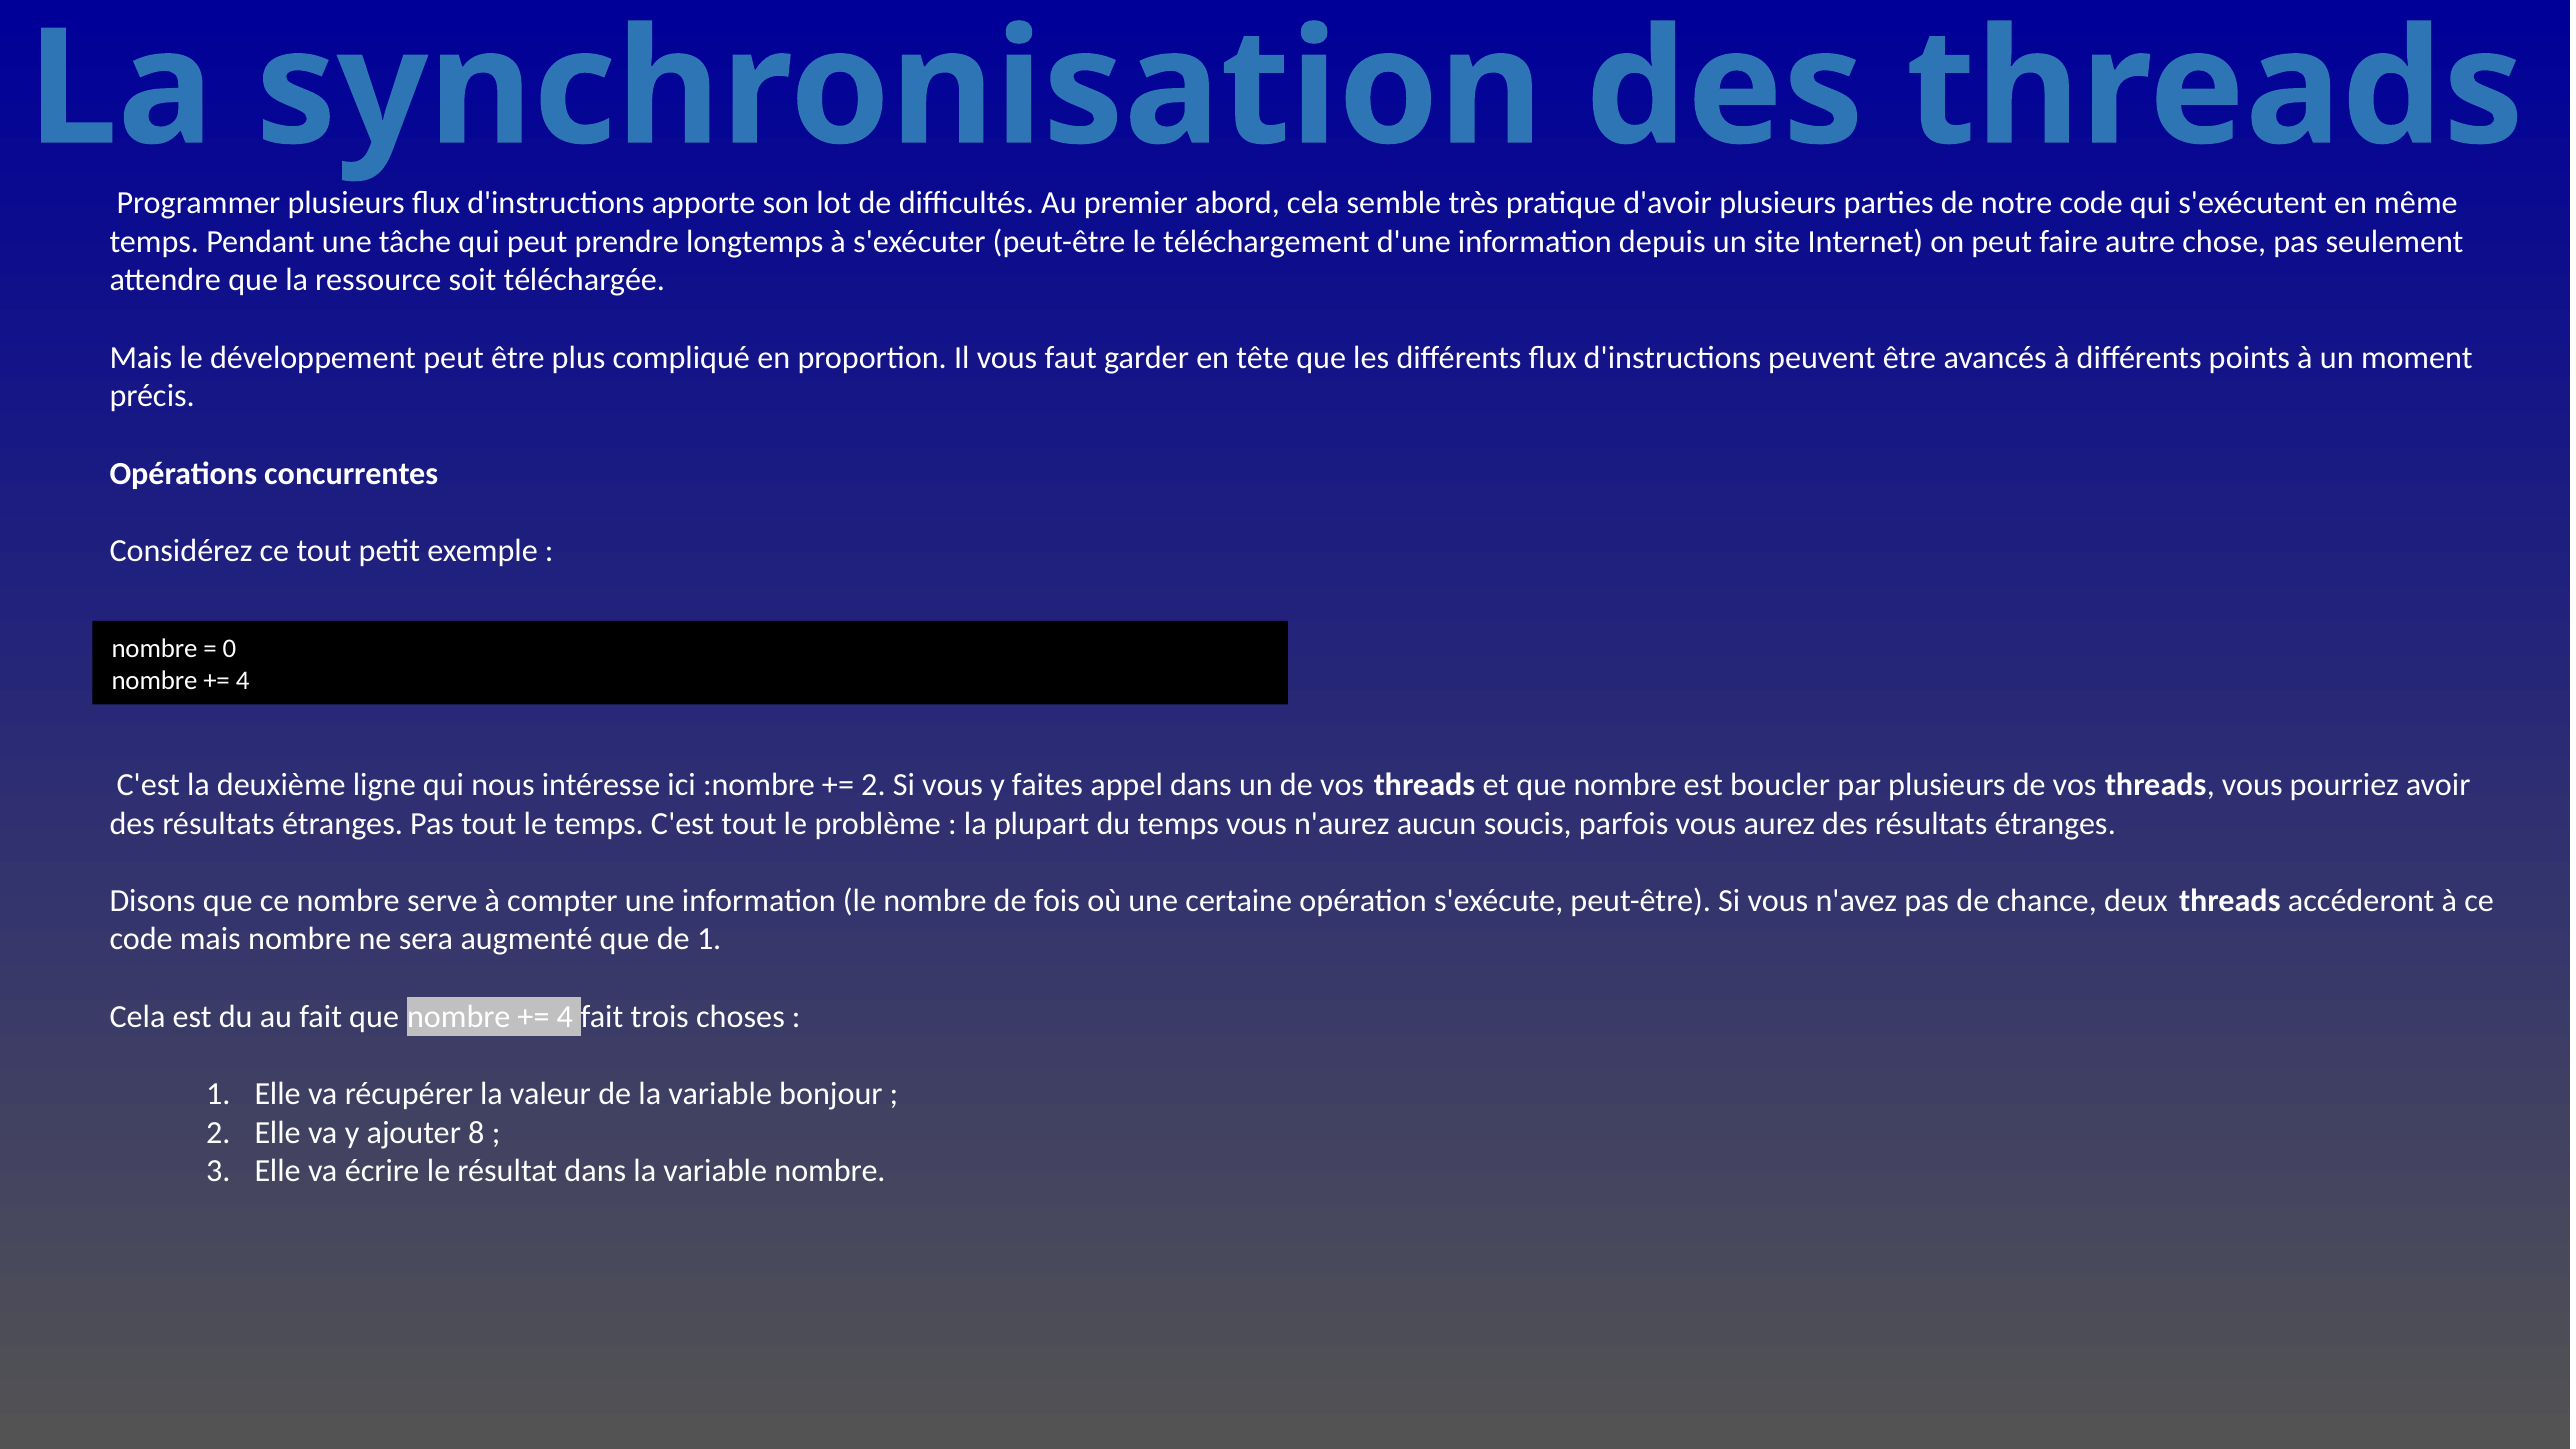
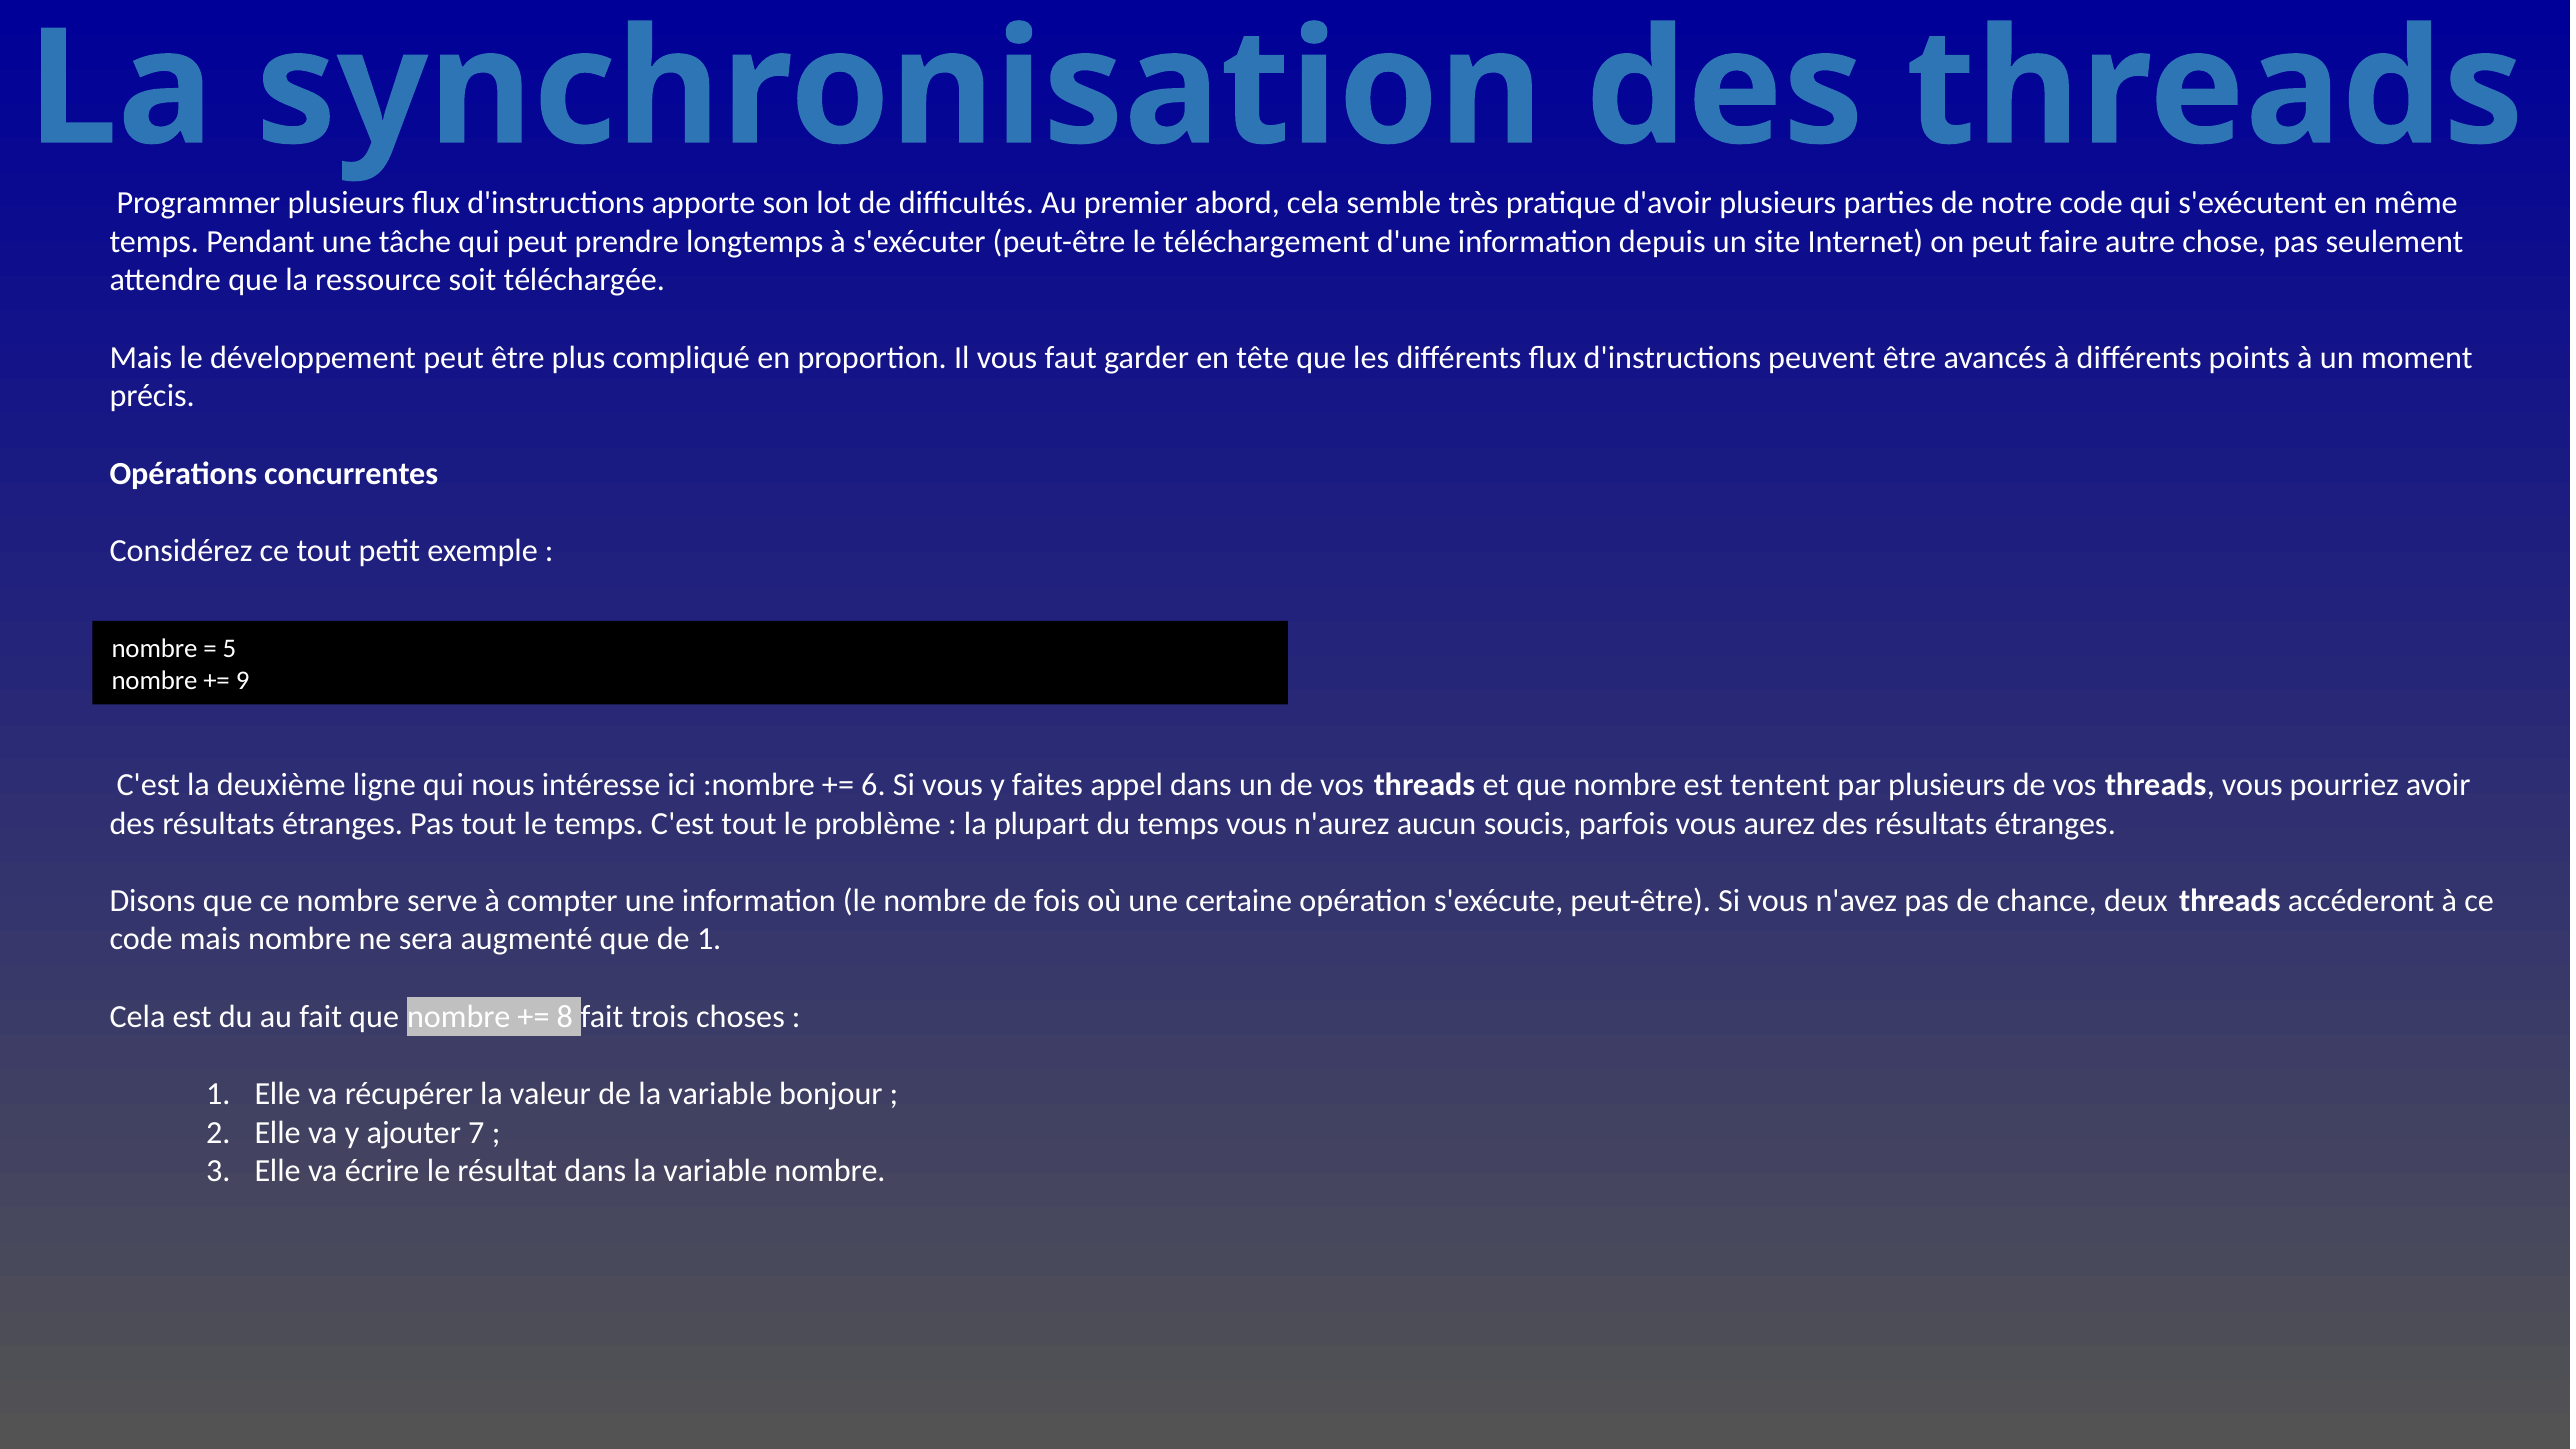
0: 0 -> 5 (229, 648)
4: 4 -> 9 (243, 681)
2: 2 -> 6 (873, 785)
boucler: boucler -> tentent (1780, 785)
4: 4 -> 8 (565, 1017)
8: 8 -> 7 (476, 1133)
